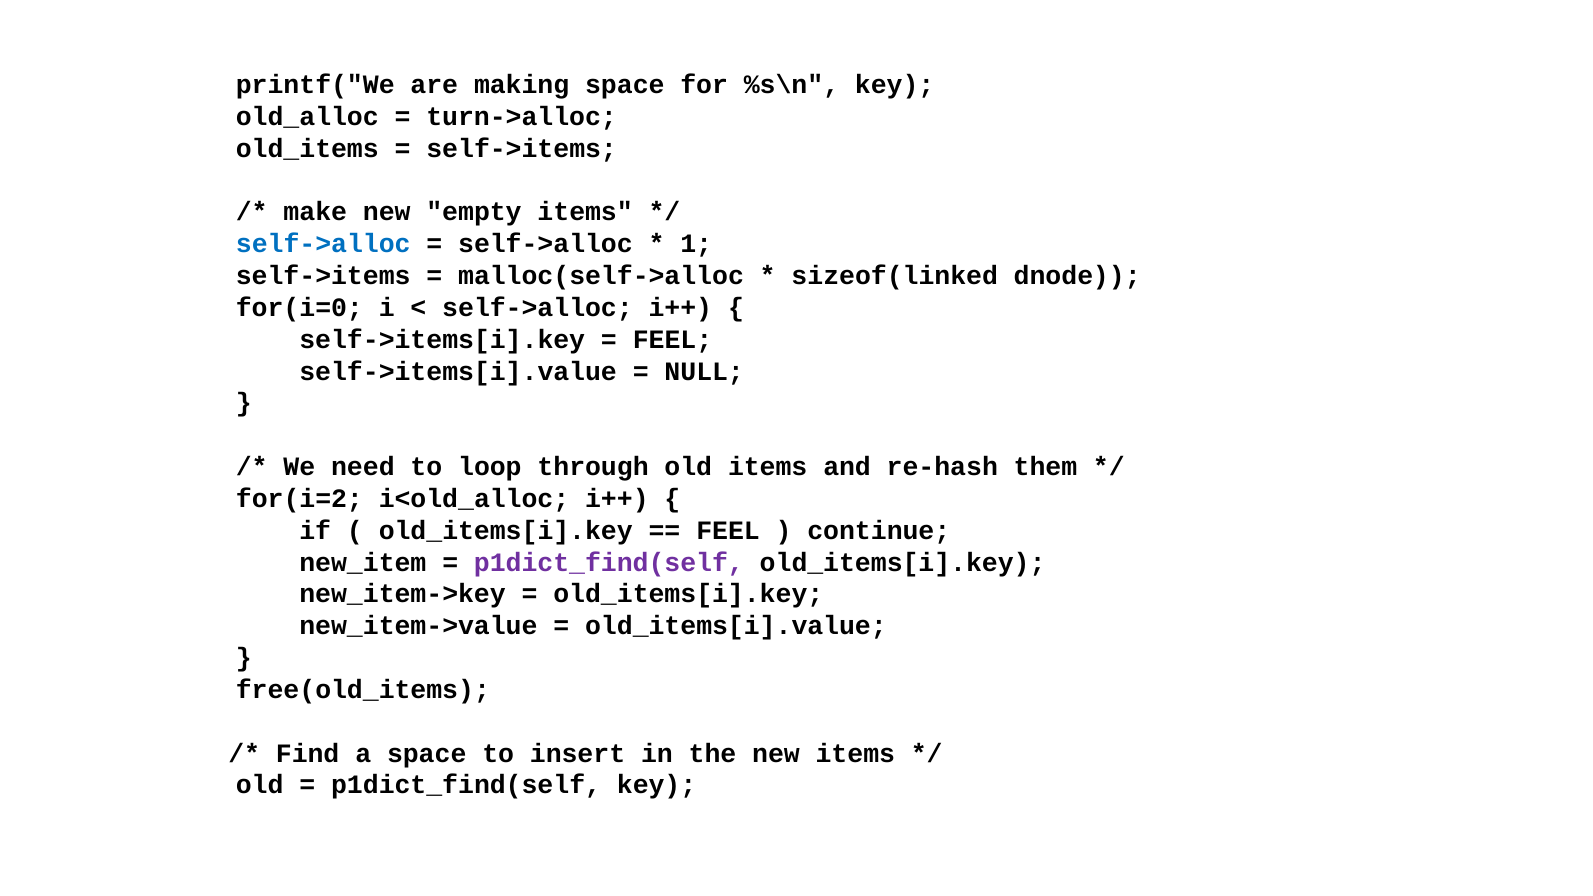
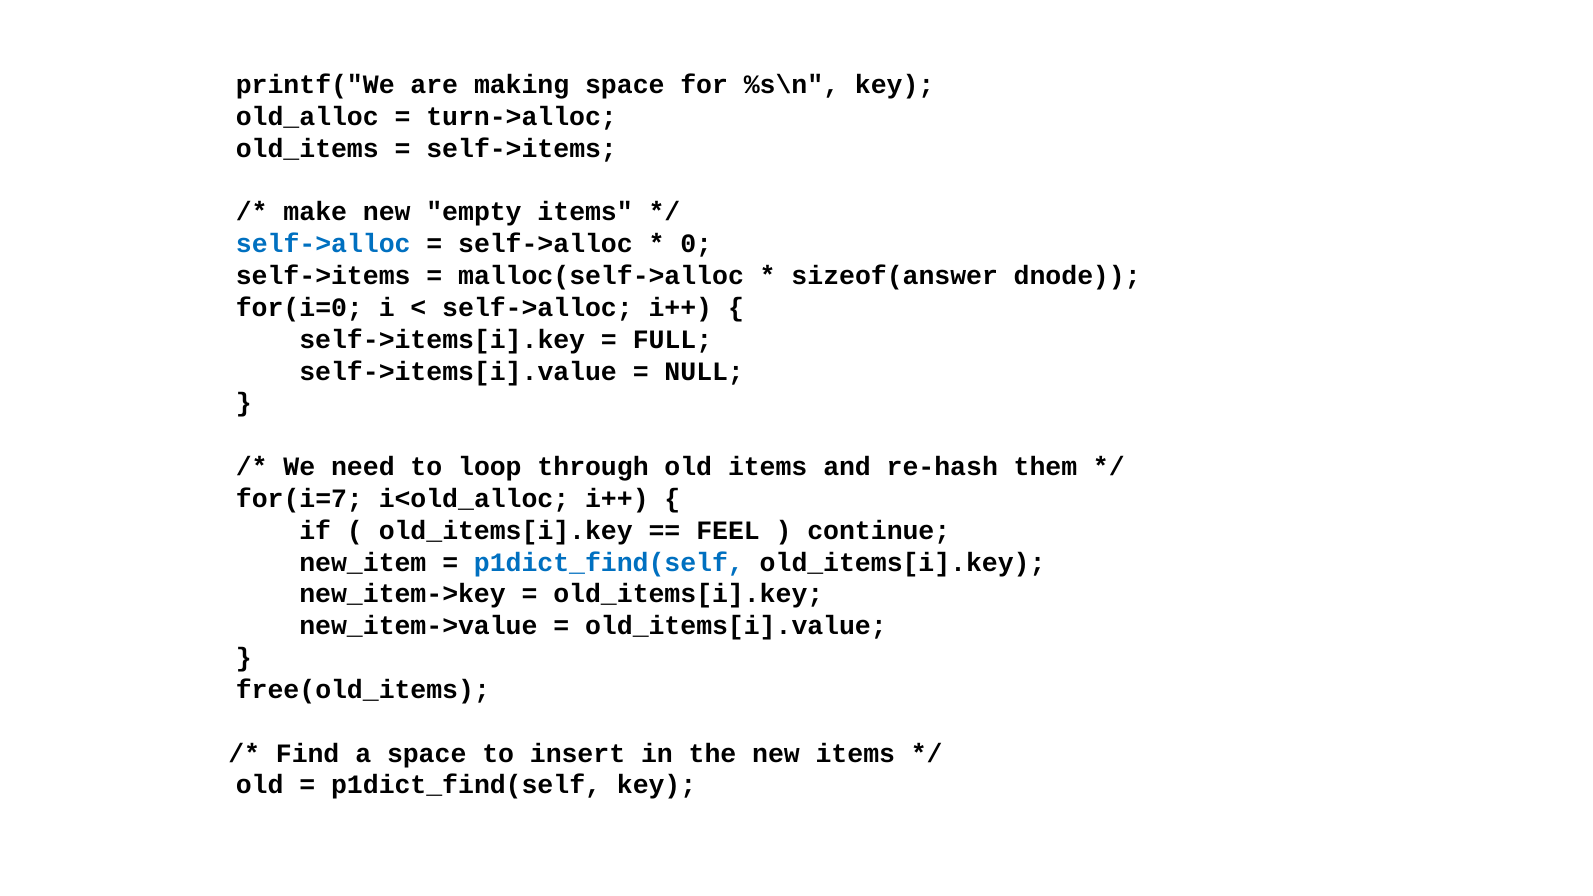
1: 1 -> 0 (696, 244)
sizeof(linked: sizeof(linked -> sizeof(answer (895, 276)
FEEL: FEEL -> FULL (673, 339)
for(i=2: for(i=2 -> for(i=7 (299, 499)
p1dict_find(self colour: purple -> blue (609, 562)
